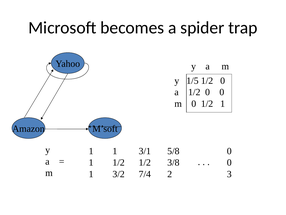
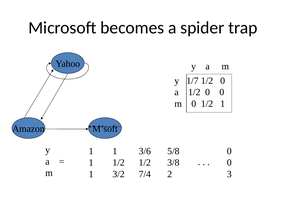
1/5: 1/5 -> 1/7 (192, 81)
3/1: 3/1 -> 3/6 (145, 151)
